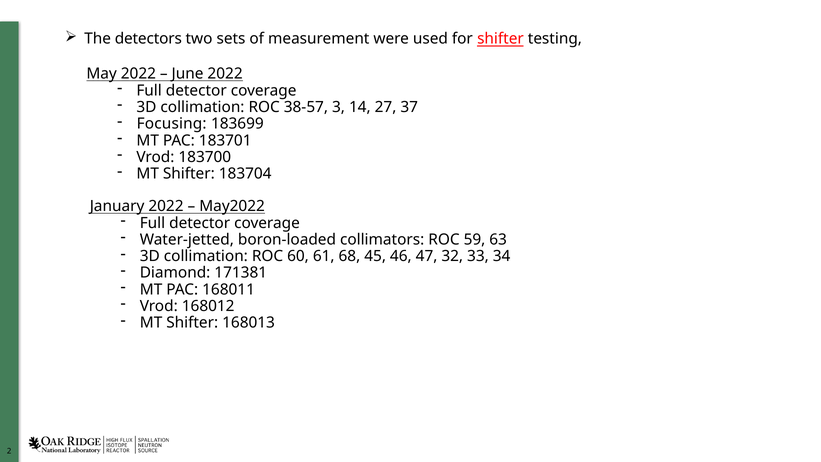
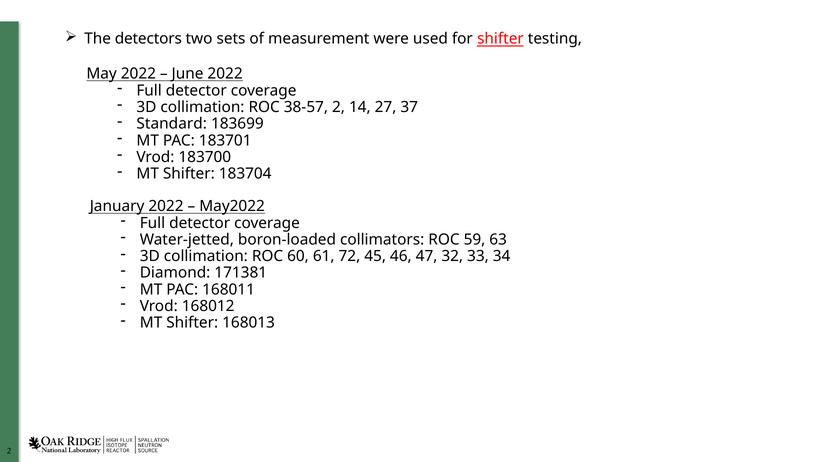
38-57 3: 3 -> 2 (338, 107)
Focusing: Focusing -> Standard (172, 124)
68: 68 -> 72 (349, 256)
